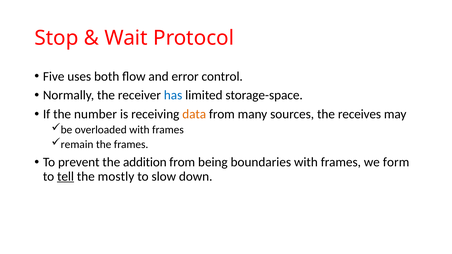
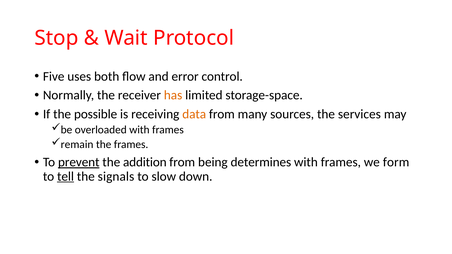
has colour: blue -> orange (173, 95)
number: number -> possible (96, 114)
receives: receives -> services (359, 114)
prevent underline: none -> present (79, 162)
boundaries: boundaries -> determines (261, 162)
mostly: mostly -> signals (116, 177)
